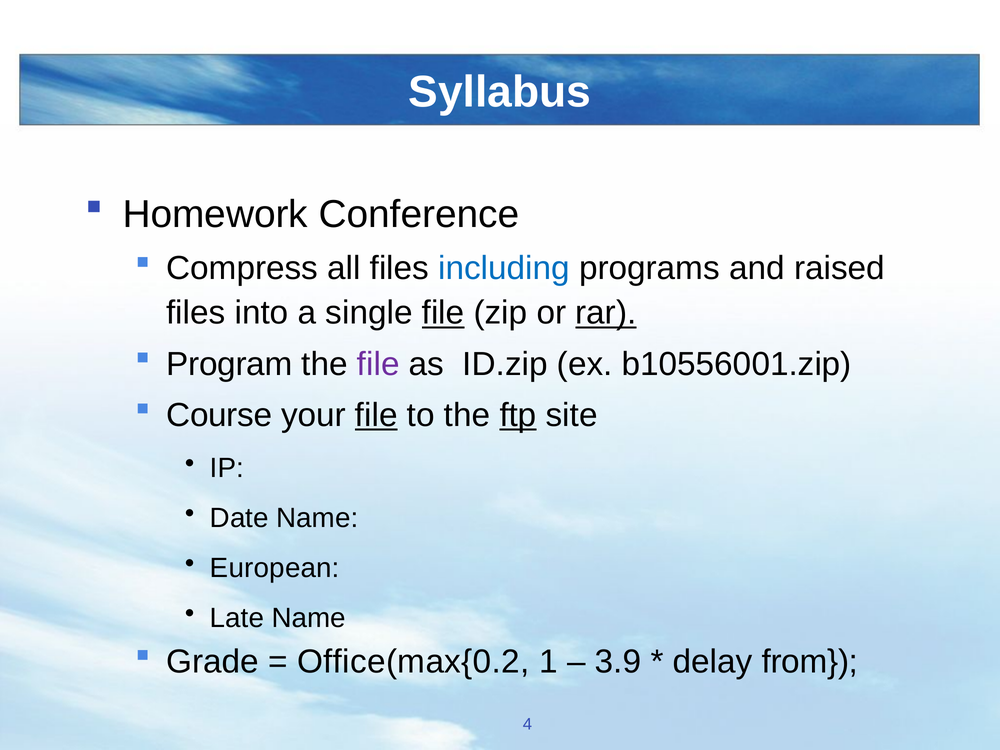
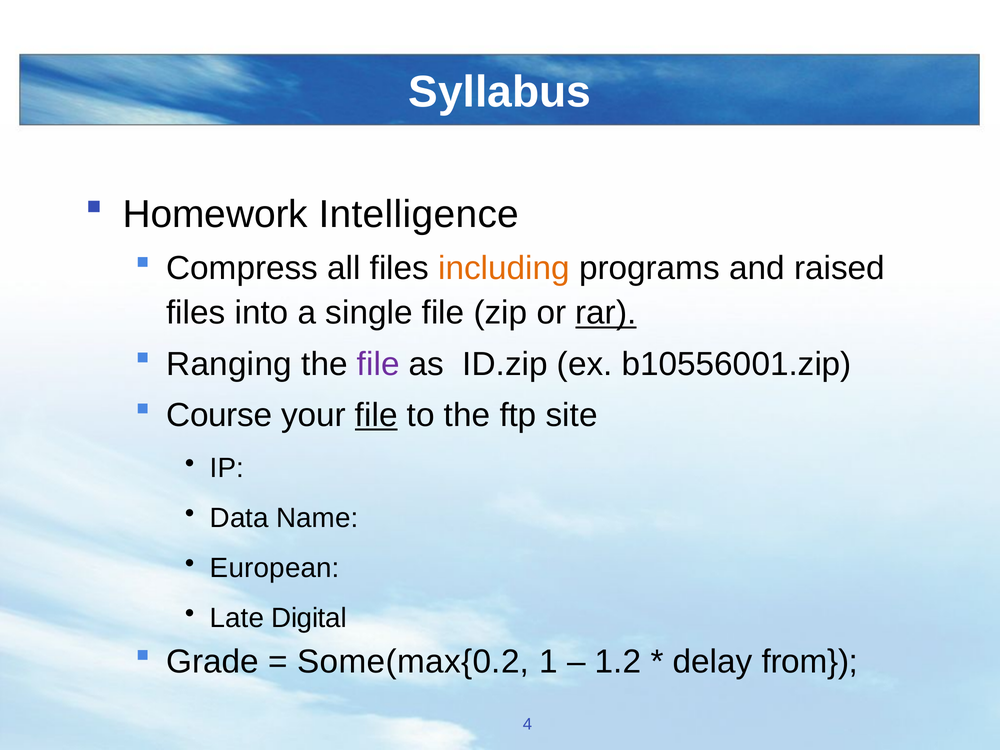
Conference: Conference -> Intelligence (419, 214)
including colour: blue -> orange (504, 268)
file underline: present -> none (443, 313)
Program: Program -> Ranging (229, 364)
ftp underline: present -> none (518, 415)
Date: Date -> Data (239, 518)
Late Name: Name -> Digital (309, 618)
Office(max{0.2: Office(max{0.2 -> Some(max{0.2 (413, 662)
3.9: 3.9 -> 1.2 (618, 662)
